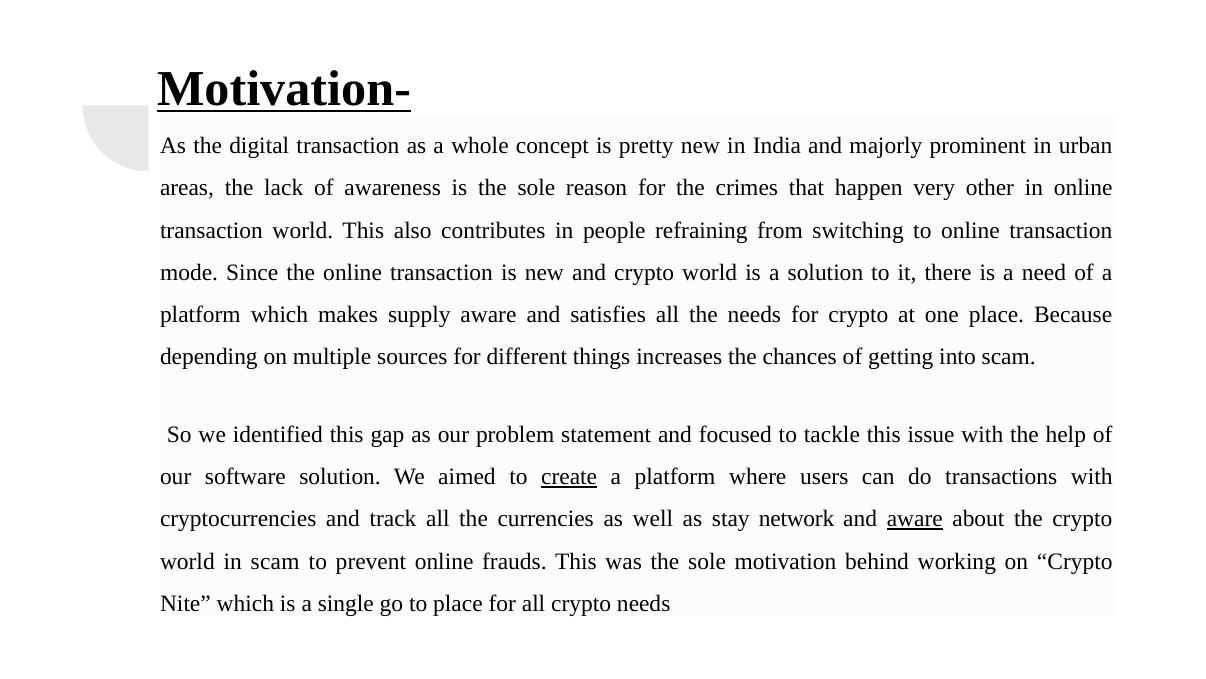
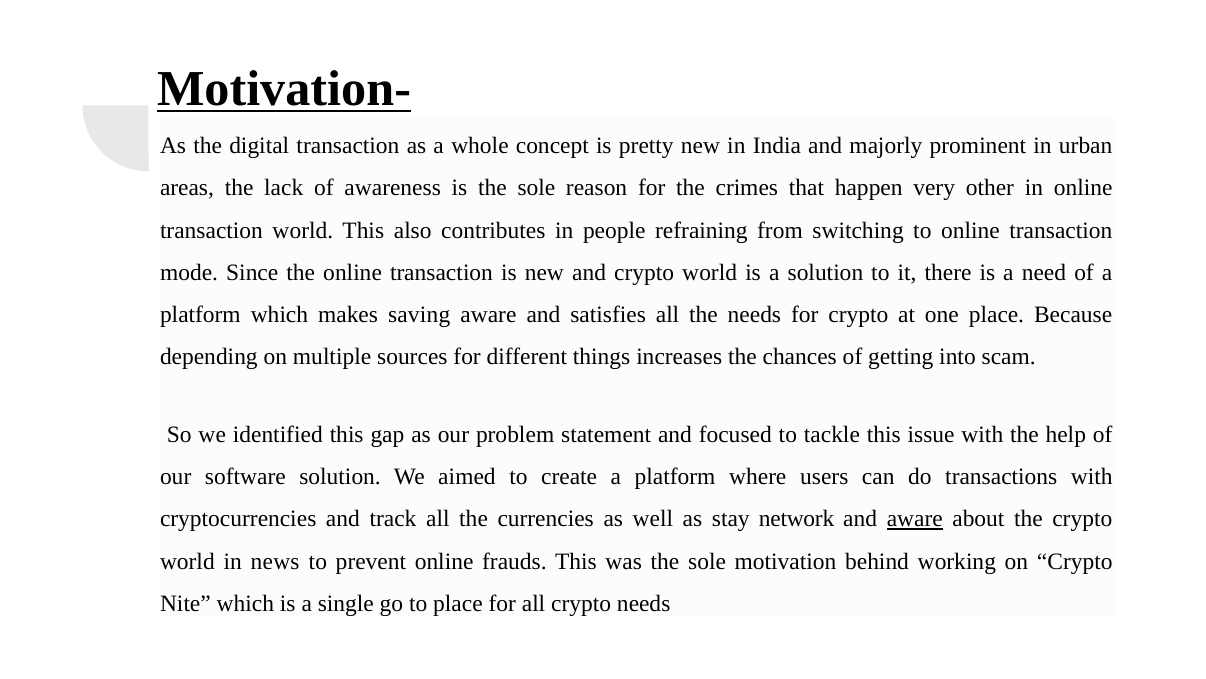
supply: supply -> saving (419, 315)
create underline: present -> none (569, 476)
in scam: scam -> news (275, 561)
